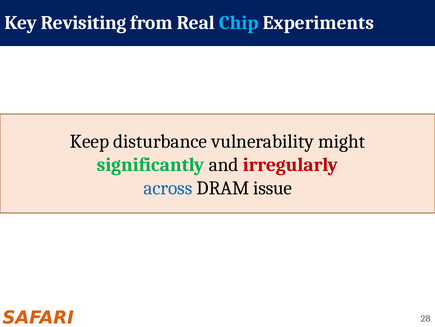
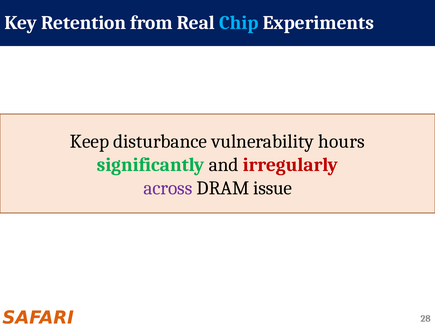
Revisiting: Revisiting -> Retention (84, 23)
might: might -> hours (341, 141)
across colour: blue -> purple (168, 188)
